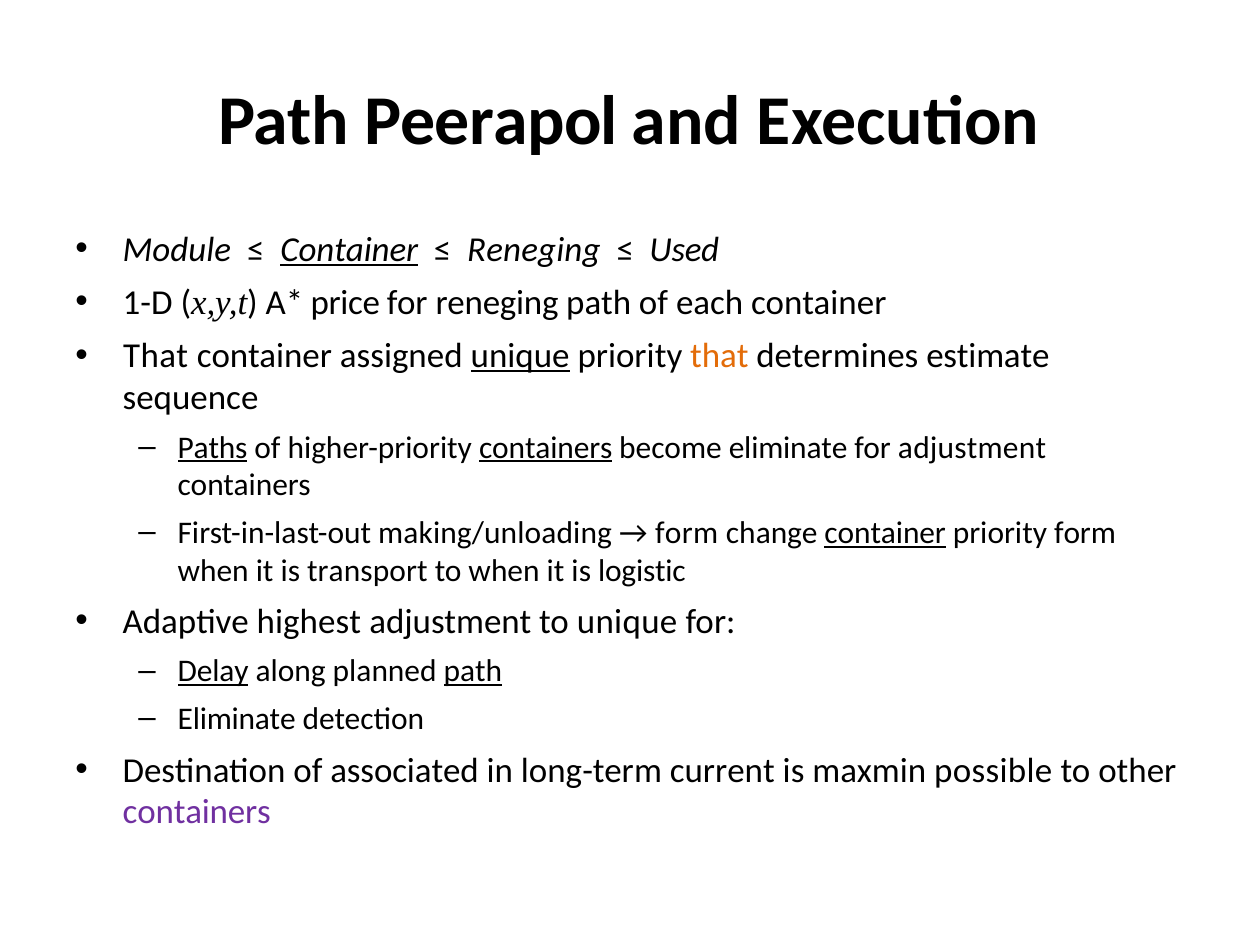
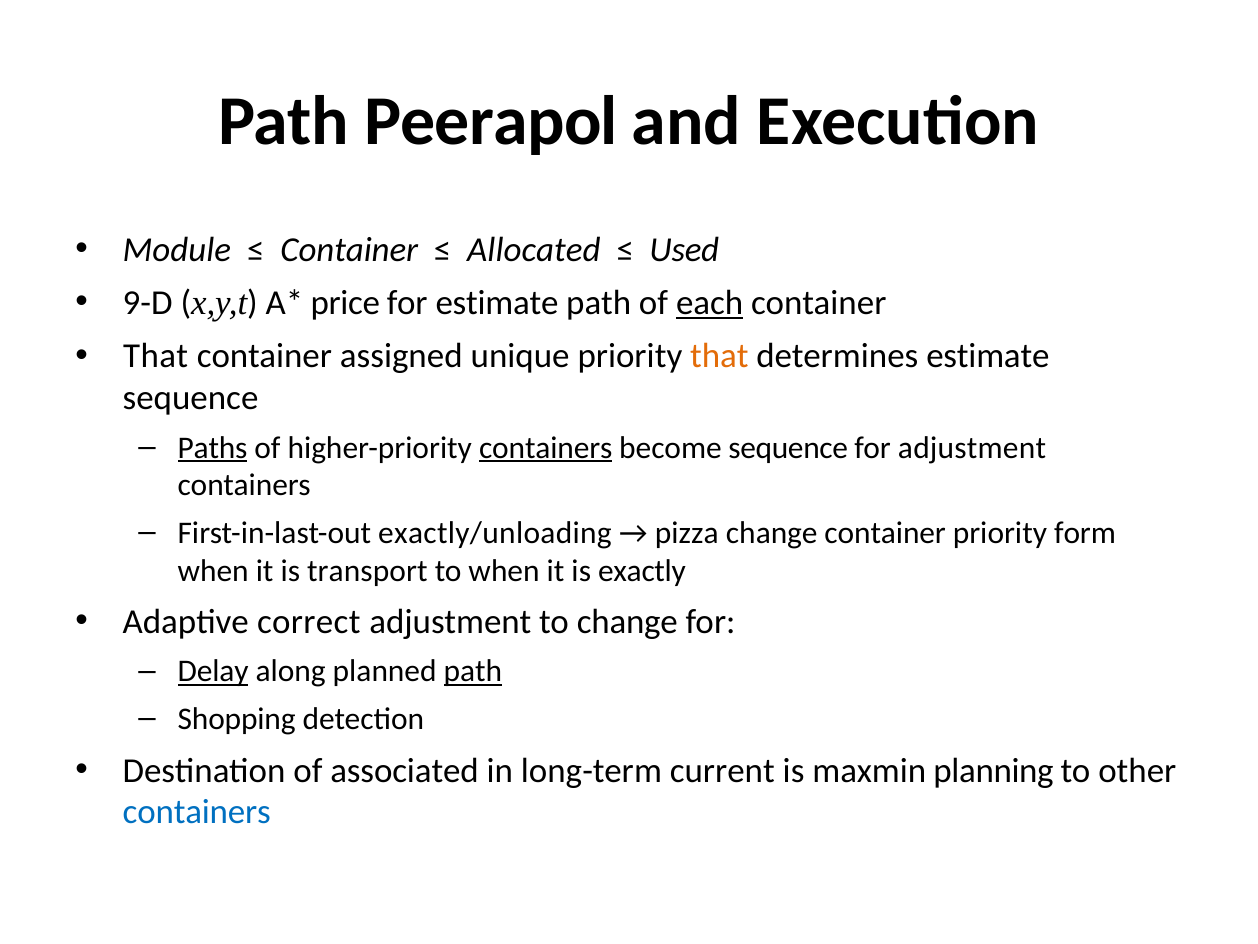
Container underline: present -> none (349, 250)
Reneging: Reneging -> Allocated (534, 250)
1-D: 1-D -> 9-D (148, 303)
for reneging: reneging -> estimate (497, 303)
each underline: none -> present (710, 303)
unique underline: present -> none (520, 356)
become eliminate: eliminate -> sequence (788, 448)
making/unloading: making/unloading -> exactly/unloading (495, 533)
form: form -> pizza (687, 533)
container underline: present -> none (885, 533)
logistic: logistic -> exactly (642, 571)
highest: highest -> correct (309, 622)
to unique: unique -> change (627, 622)
Eliminate: Eliminate -> Shopping (237, 719)
possible: possible -> planning (994, 770)
containers colour: purple -> blue (197, 812)
